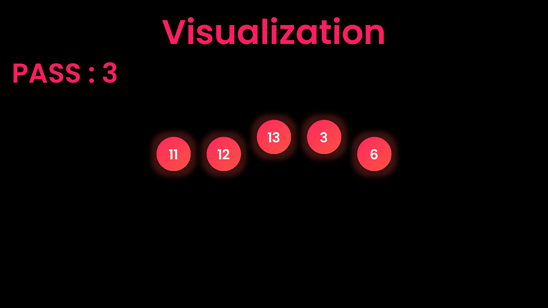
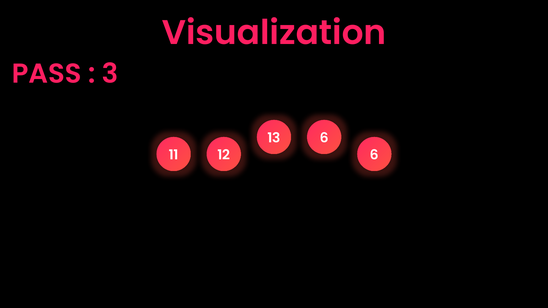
13 3: 3 -> 6 (324, 138)
